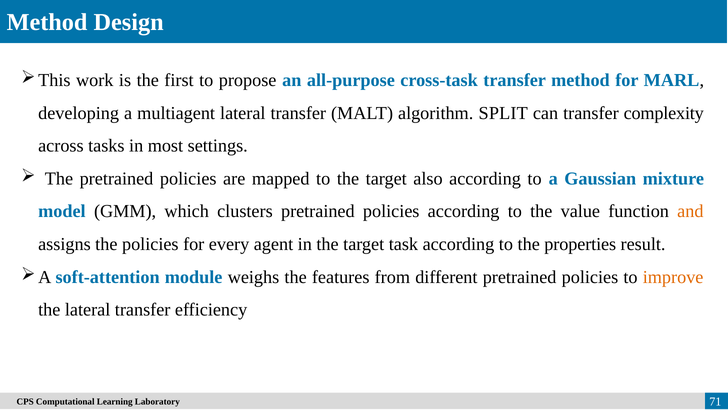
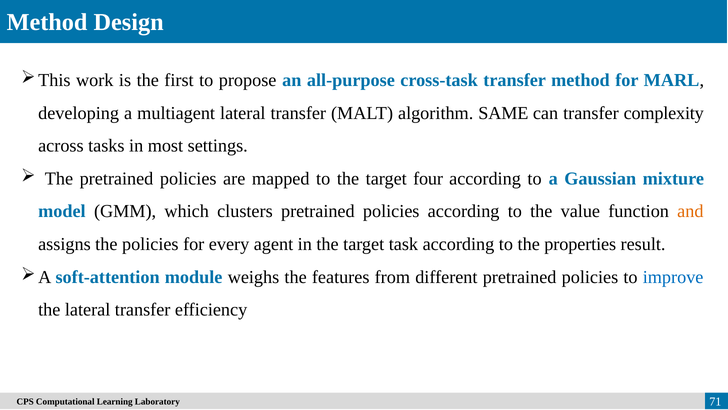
SPLIT: SPLIT -> SAME (503, 113)
also: also -> four (428, 178)
improve colour: orange -> blue (673, 277)
